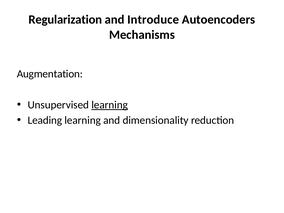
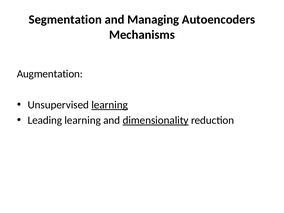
Regularization: Regularization -> Segmentation (65, 20)
Introduce: Introduce -> Managing (153, 20)
dimensionality underline: none -> present (156, 120)
